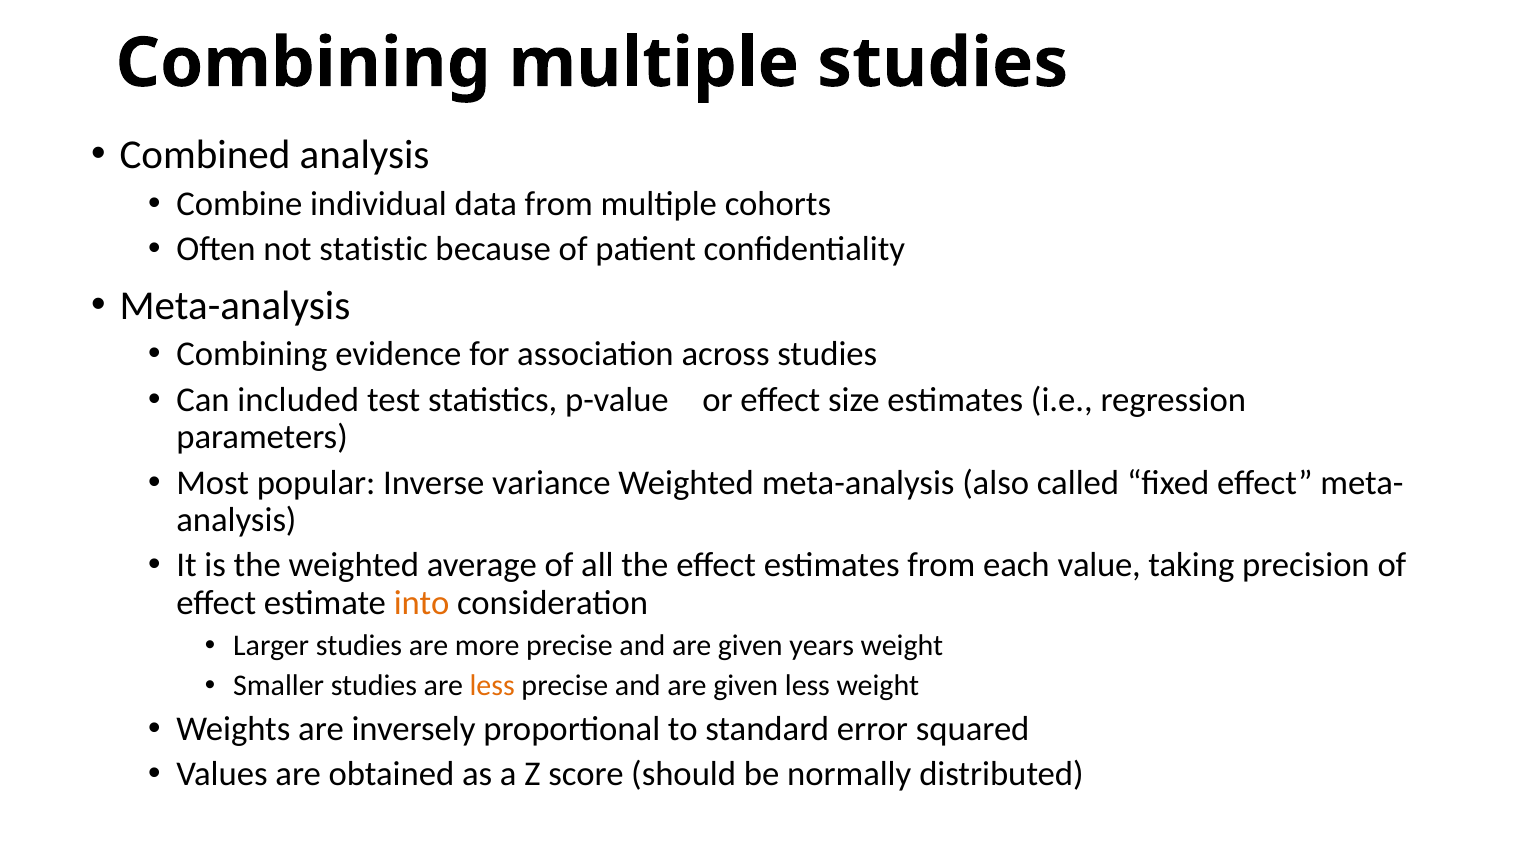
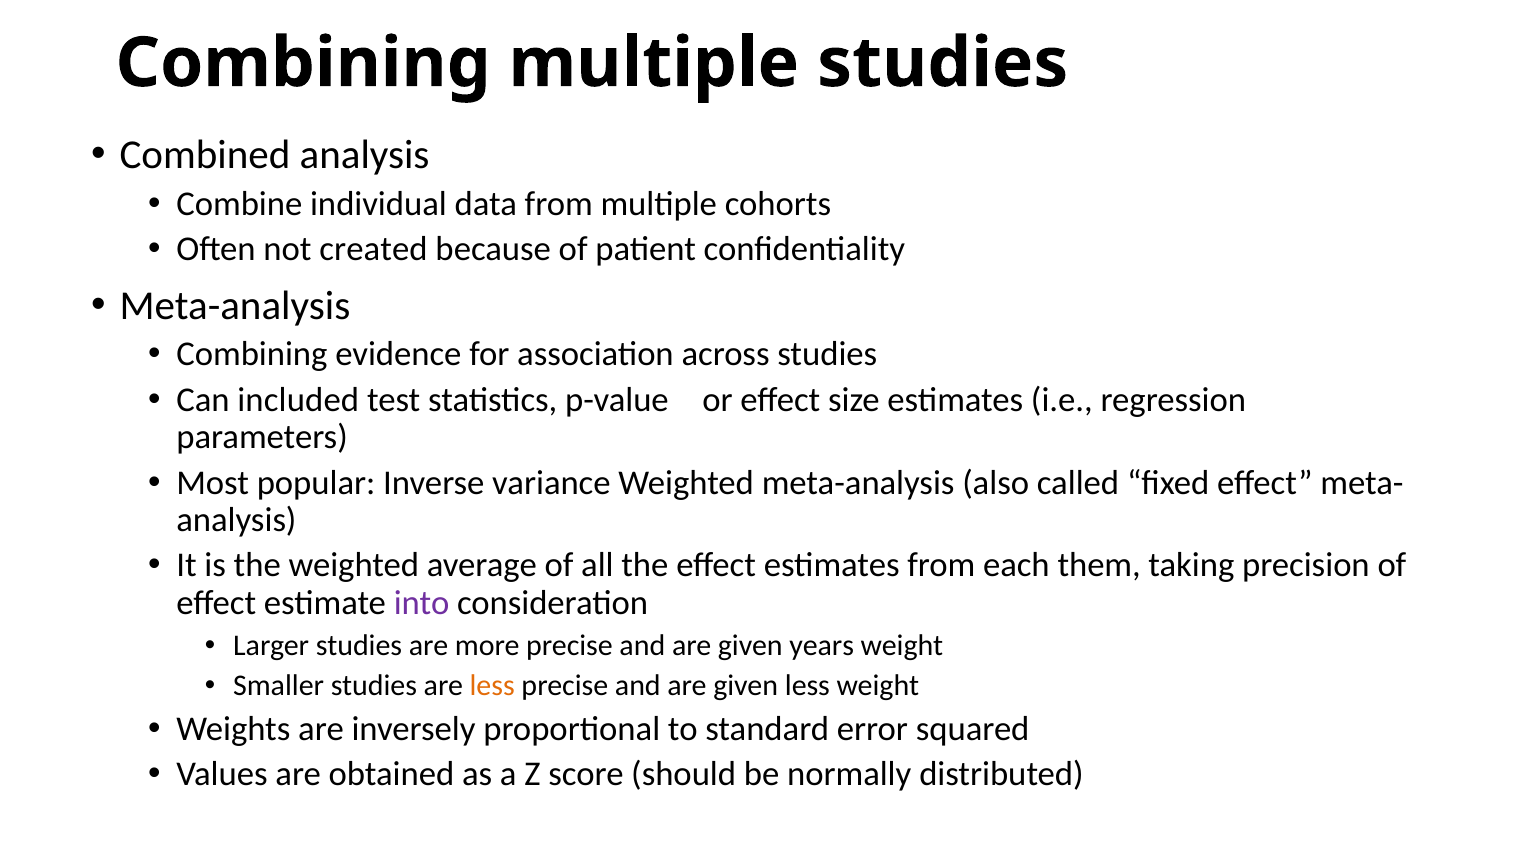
statistic: statistic -> created (373, 249)
value: value -> them (1099, 566)
into colour: orange -> purple (422, 603)
